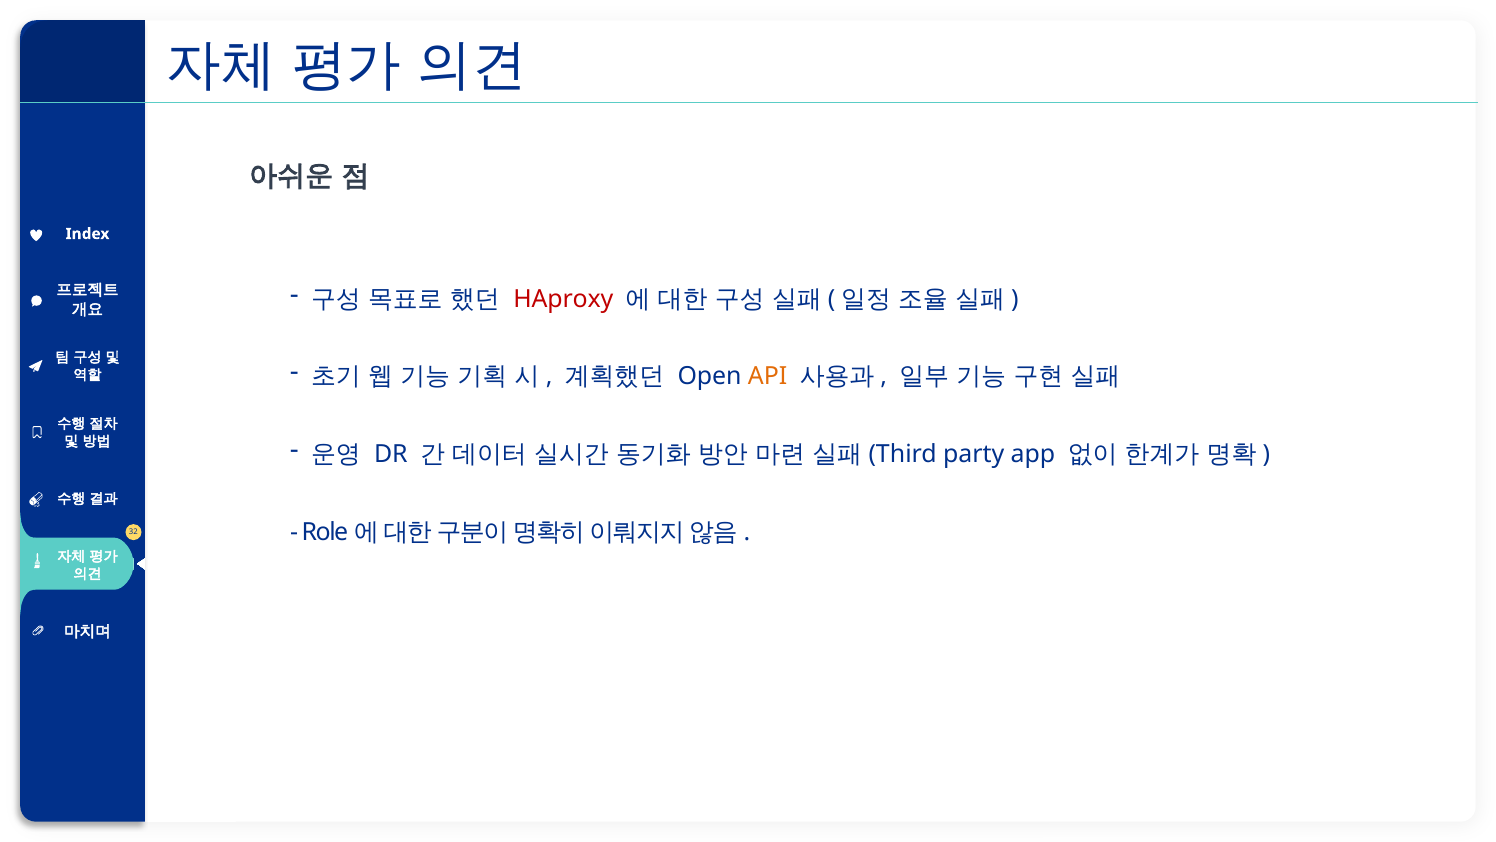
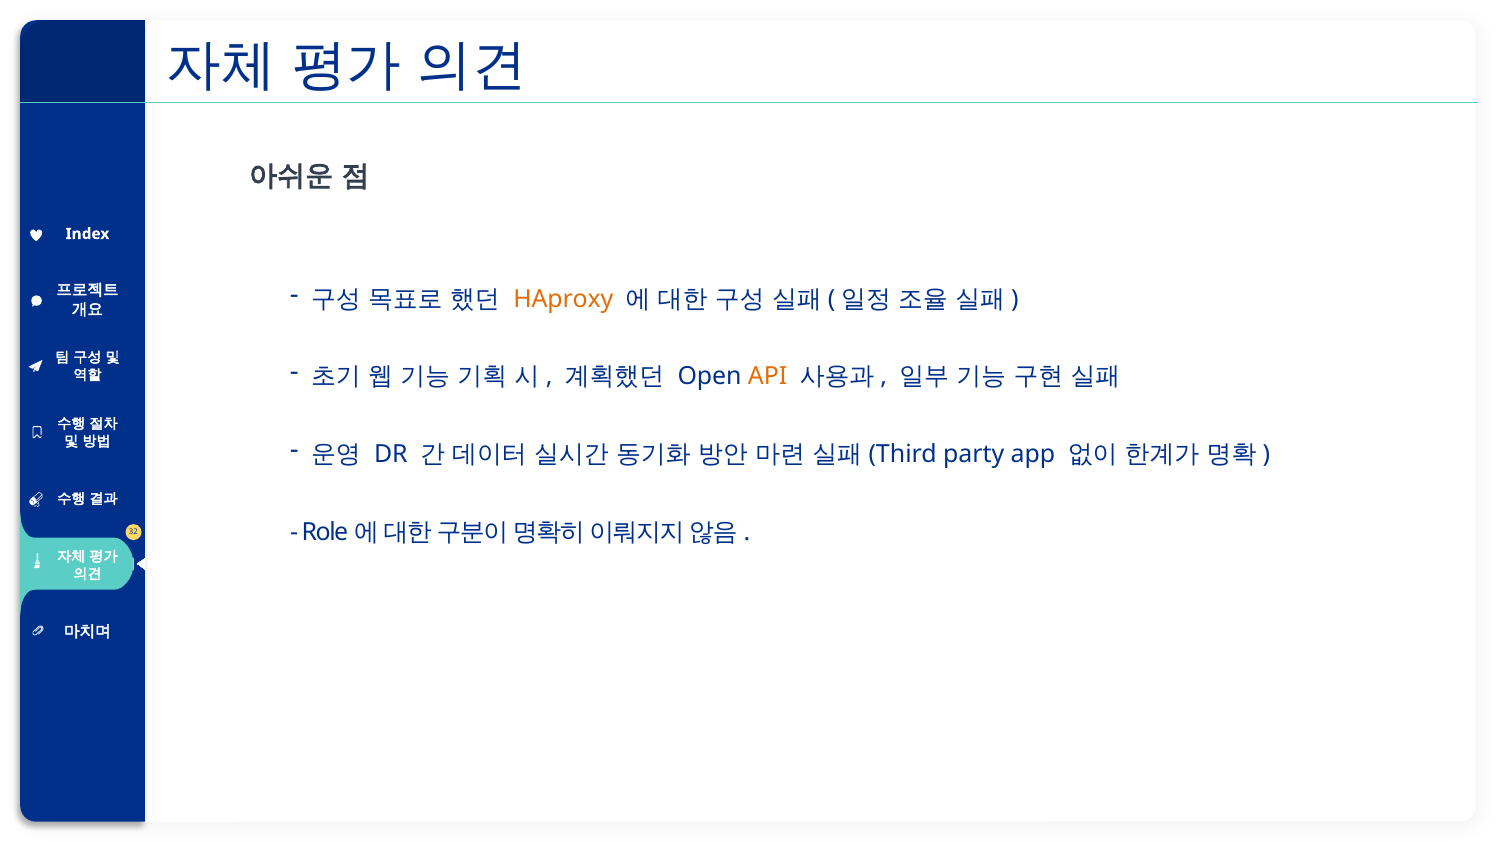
HAproxy colour: red -> orange (563, 299)
